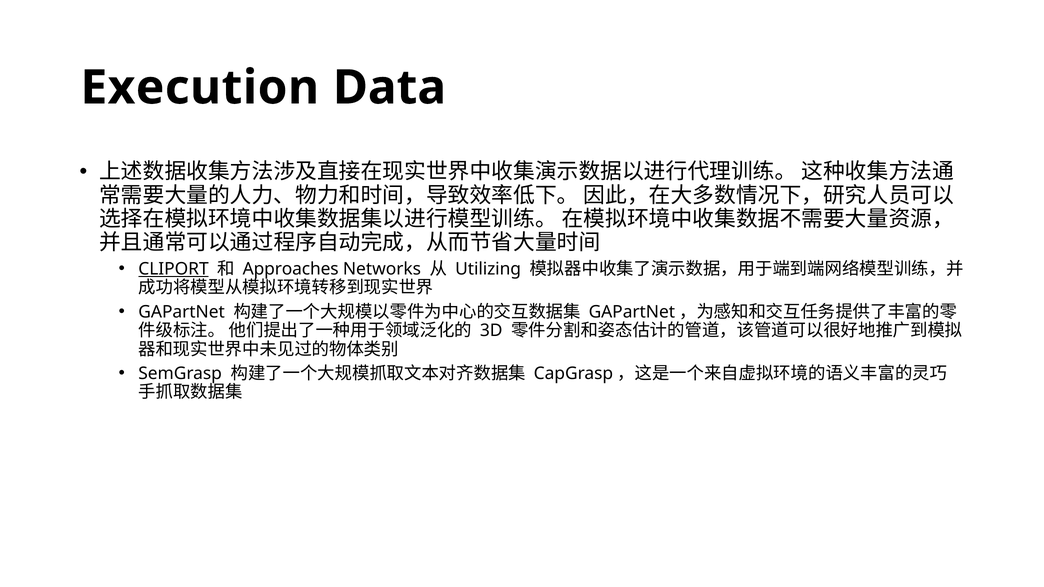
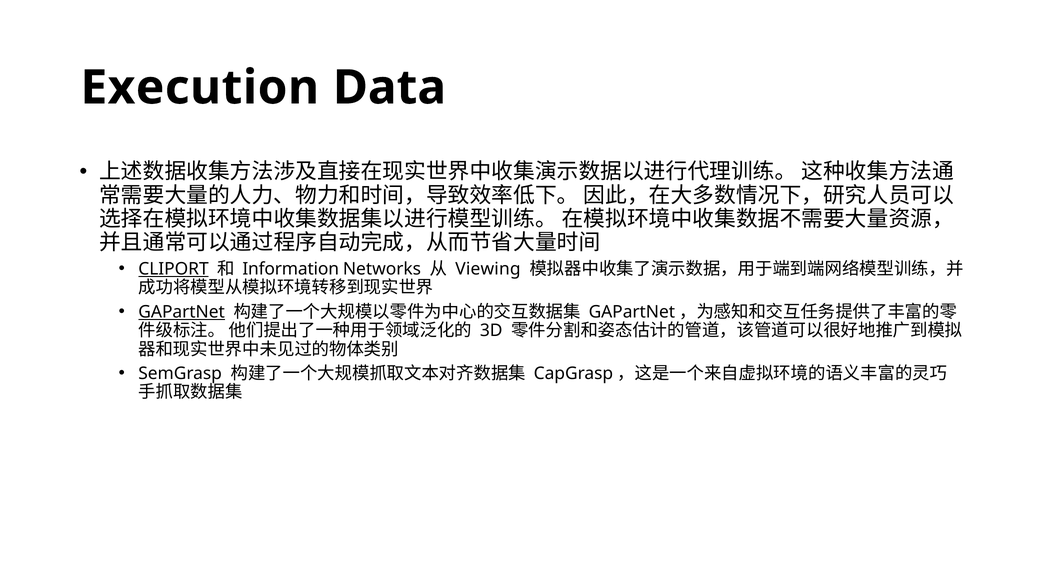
Approaches: Approaches -> Information (291, 269)
Utilizing: Utilizing -> Viewing (488, 269)
GAPartNet underline: none -> present (182, 312)
